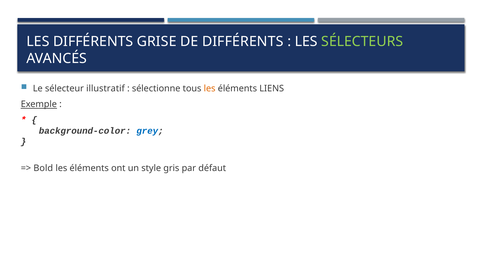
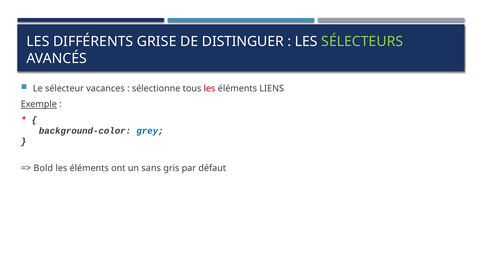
DE DIFFÉRENTS: DIFFÉRENTS -> DISTINGUER (243, 42)
illustratif: illustratif -> vacances (105, 89)
les colour: orange -> red (210, 89)
style: style -> sans (151, 168)
